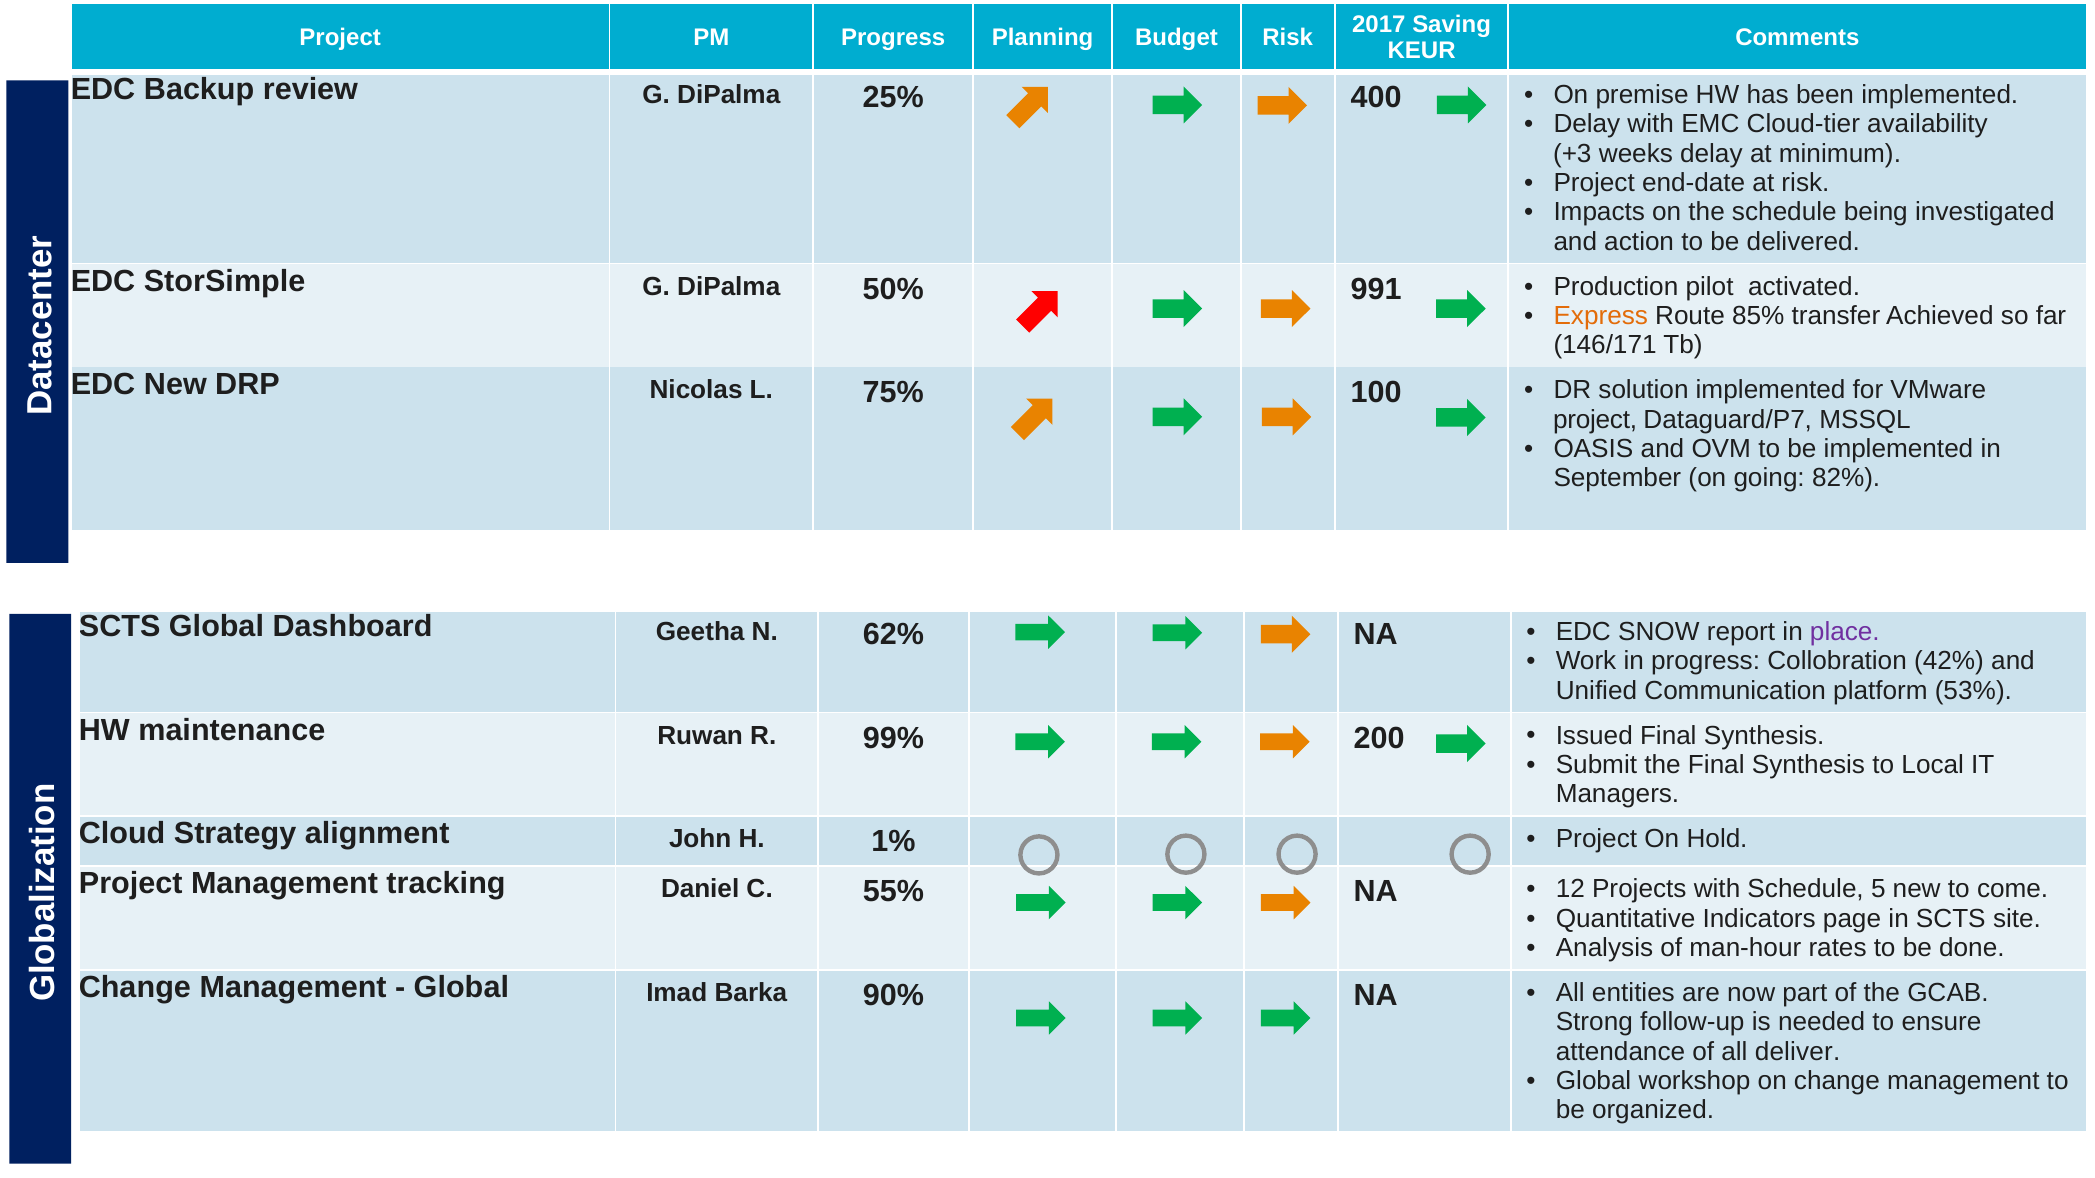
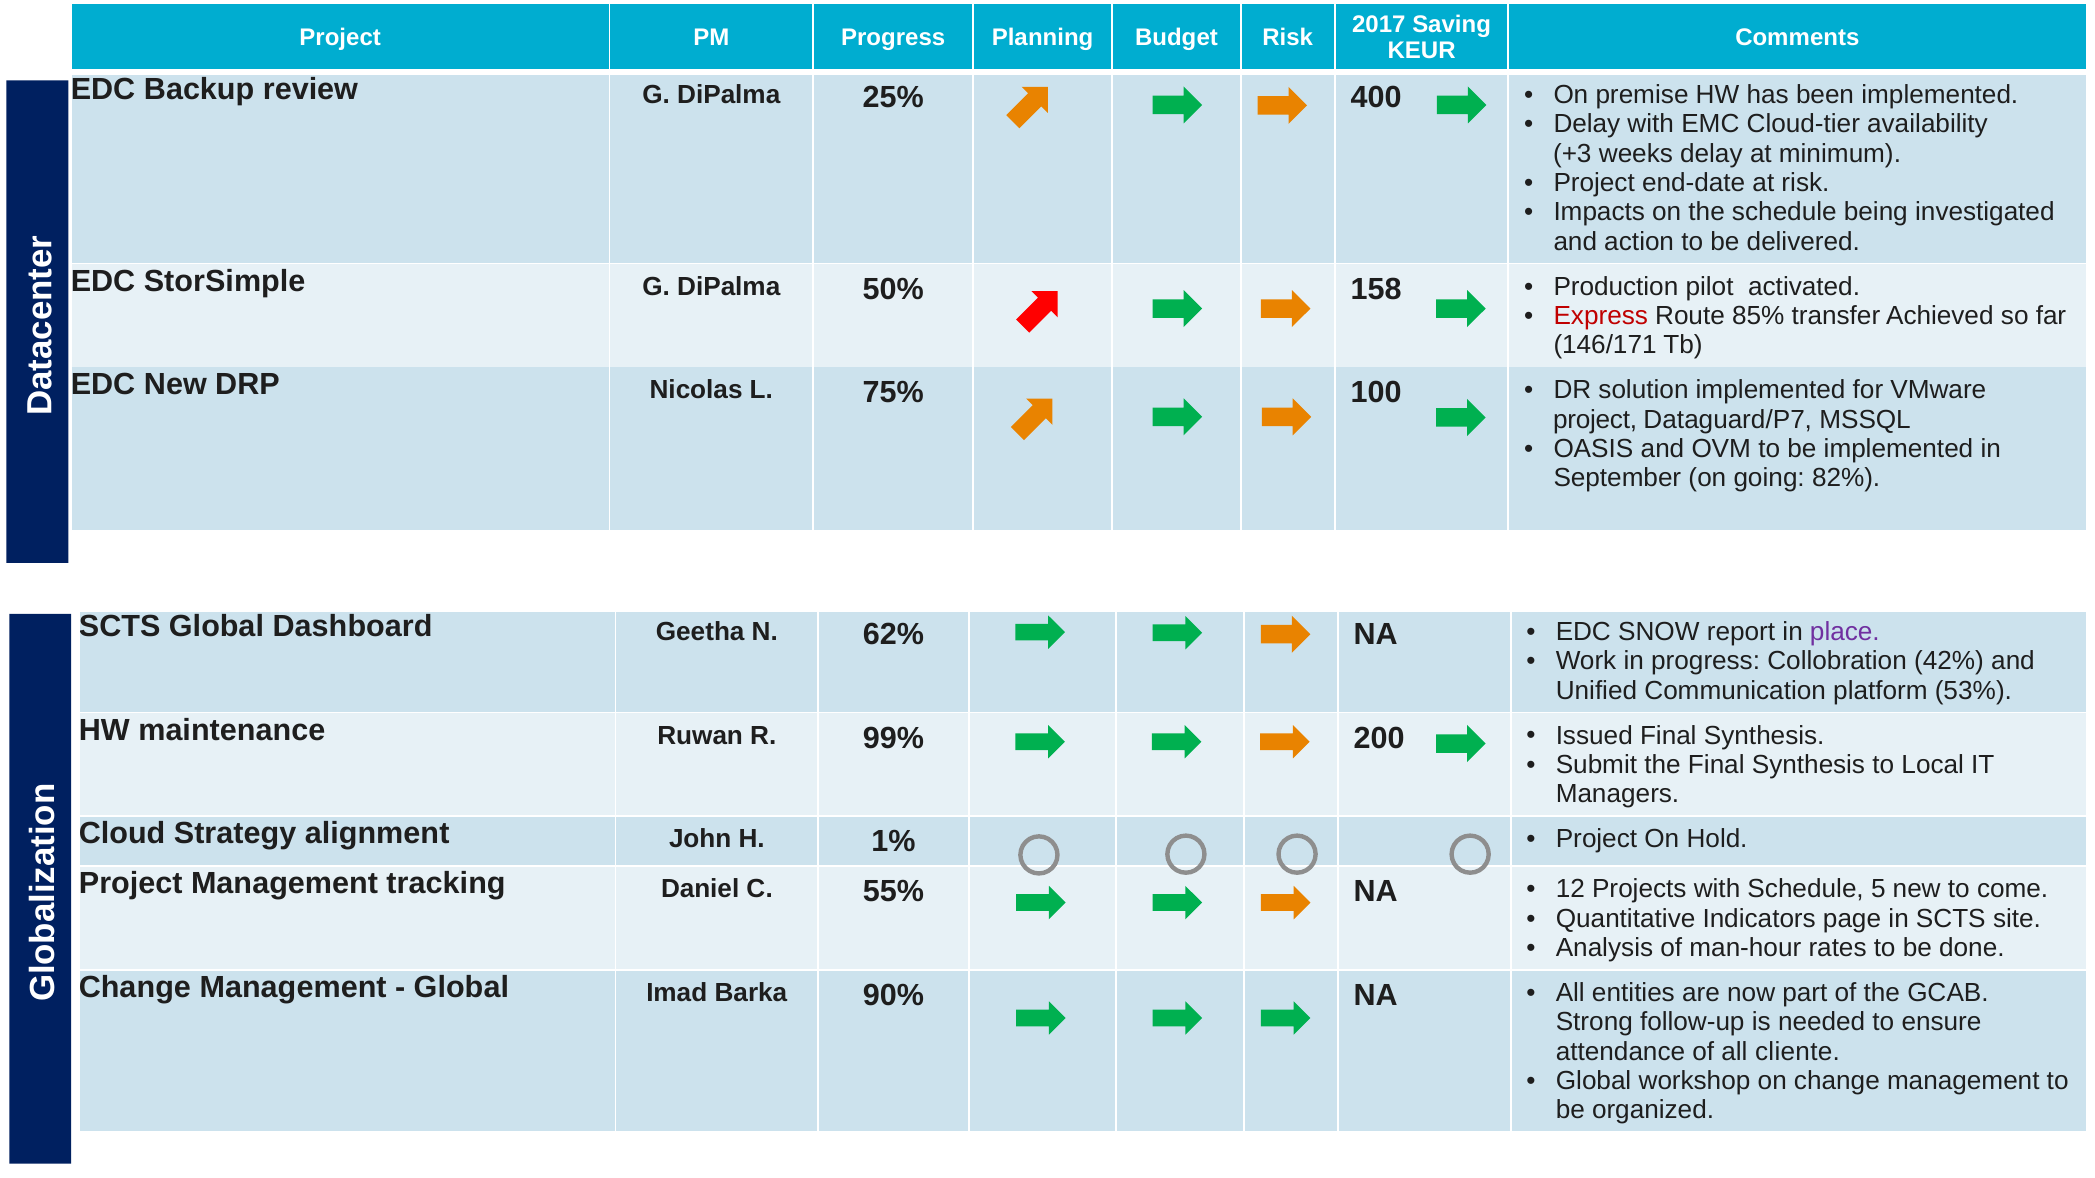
991: 991 -> 158 (1376, 289)
Express colour: orange -> red (1601, 316)
deliver: deliver -> cliente (1797, 1052)
